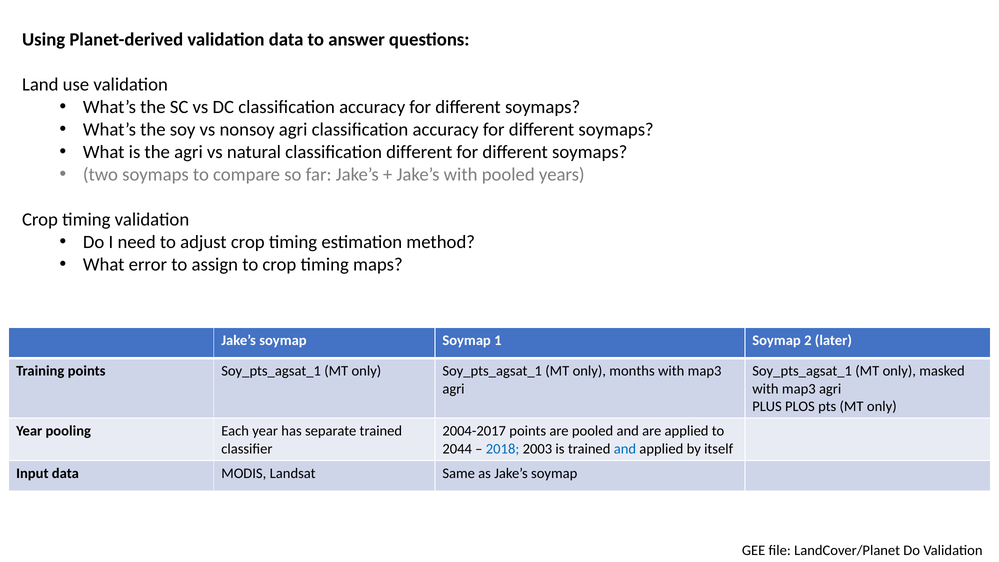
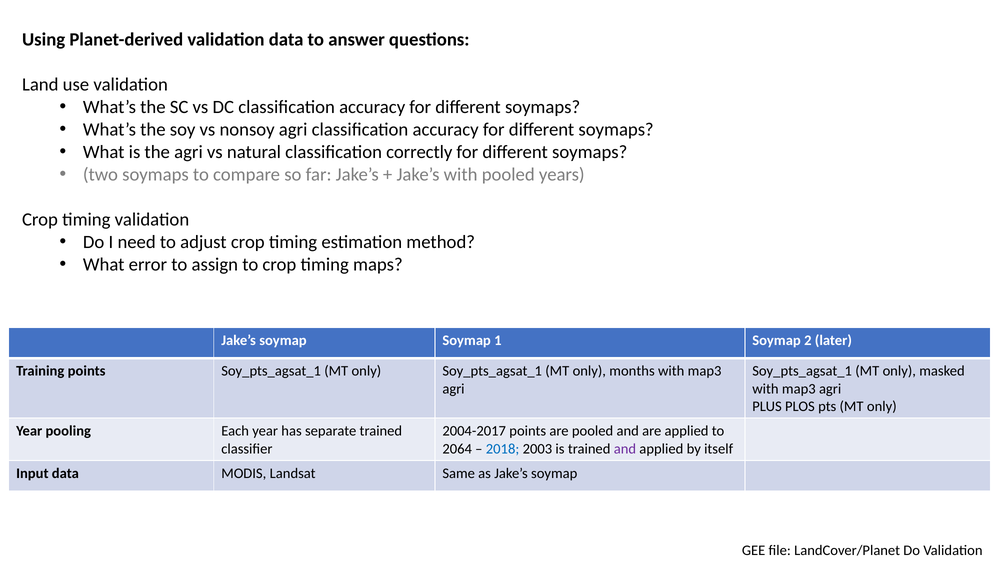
classification different: different -> correctly (419, 152)
2044: 2044 -> 2064 (457, 449)
and colour: blue -> purple (625, 449)
